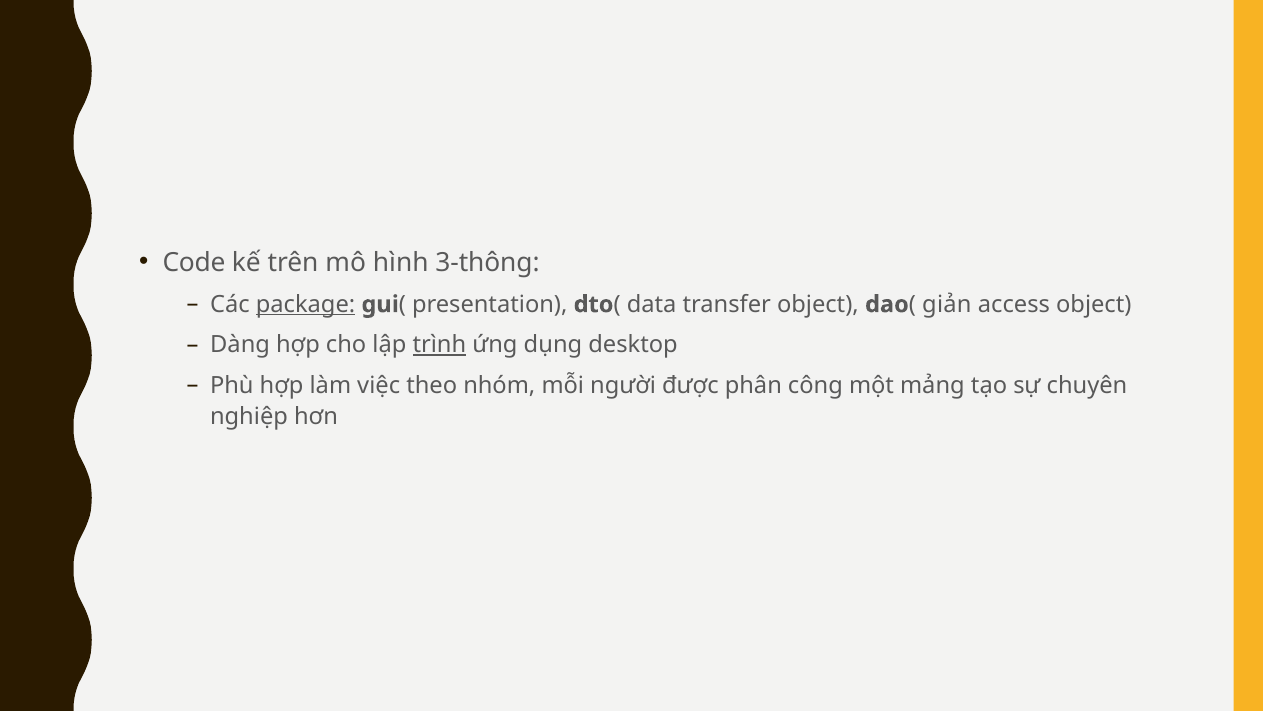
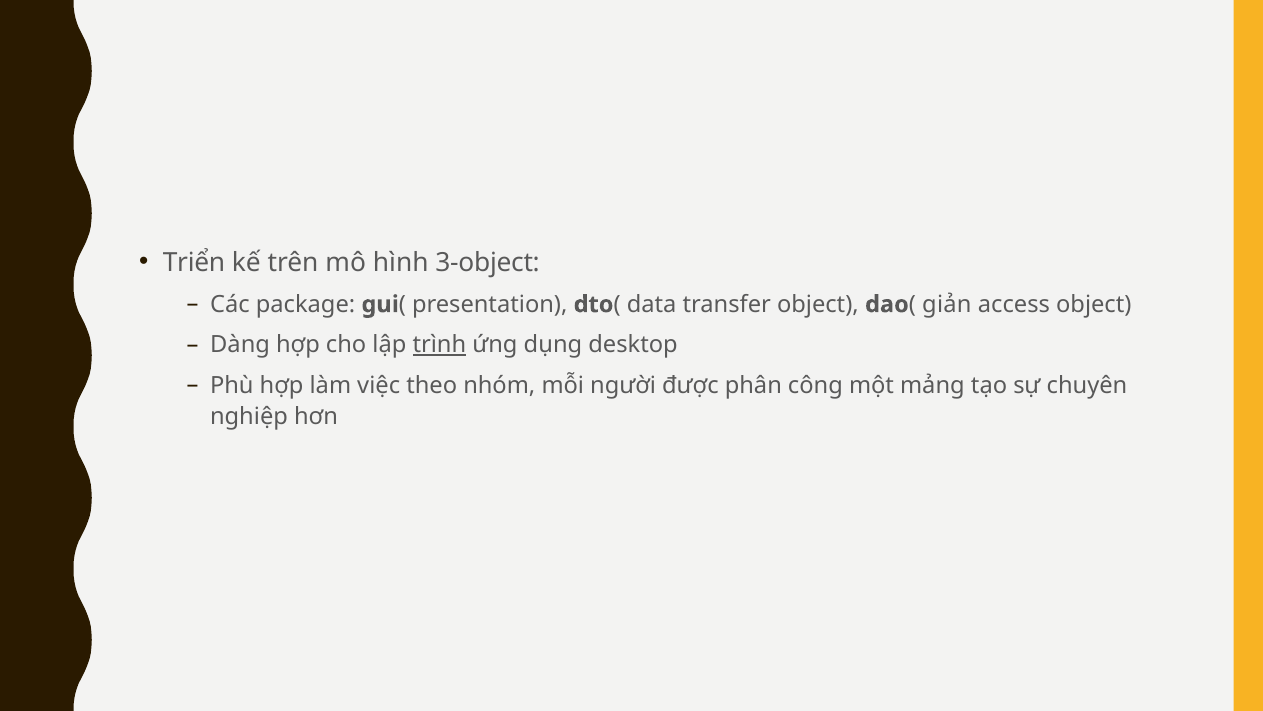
Code: Code -> Triển (194, 262)
3-thông: 3-thông -> 3-object (488, 262)
package underline: present -> none (306, 304)
